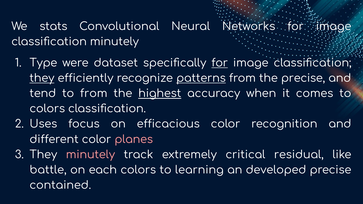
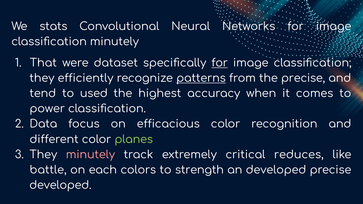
Type: Type -> That (43, 63)
they underline: present -> none (42, 78)
to from: from -> used (94, 94)
highest underline: present -> none (160, 94)
colors: colors -> power (47, 109)
Uses: Uses -> Data (43, 124)
planes colour: pink -> light green (134, 139)
residual: residual -> reduces (299, 155)
learning: learning -> strength (199, 170)
contained: contained -> developed (60, 185)
